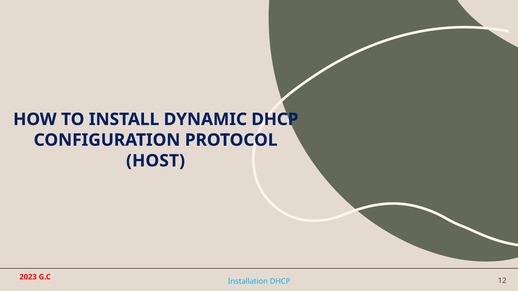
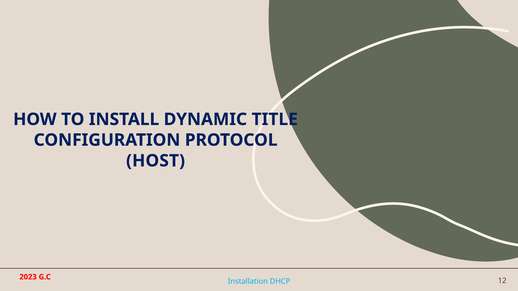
DYNAMIC DHCP: DHCP -> TITLE (275, 119)
